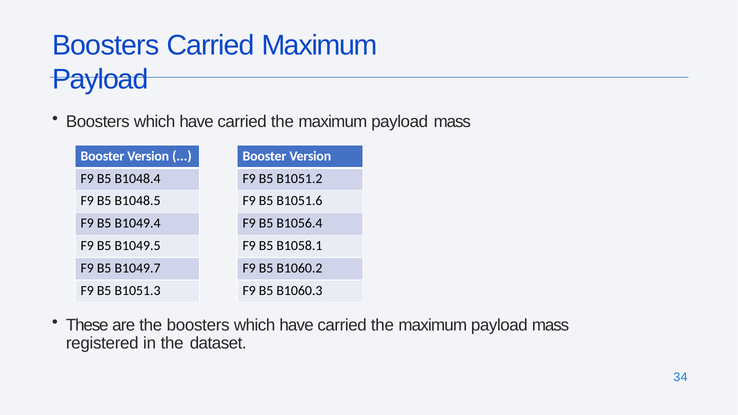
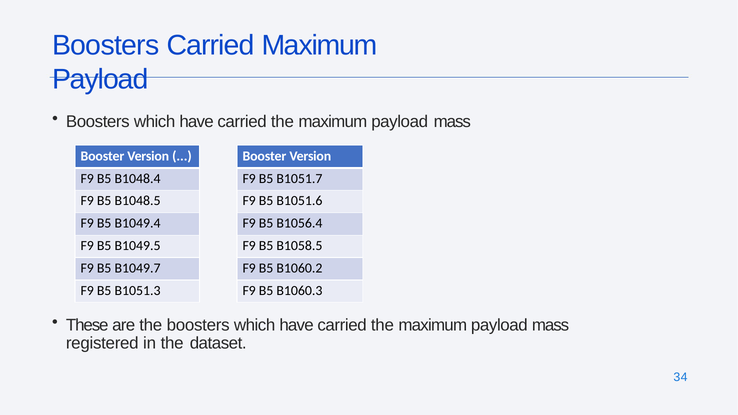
B1051.2: B1051.2 -> B1051.7 (299, 179)
B1058.1: B1058.1 -> B1058.5 (299, 246)
